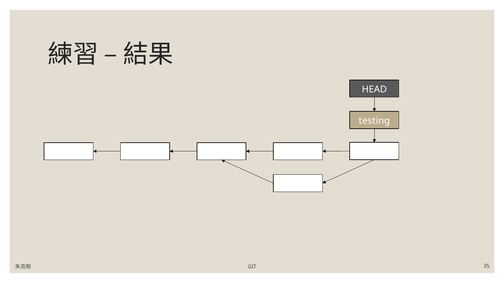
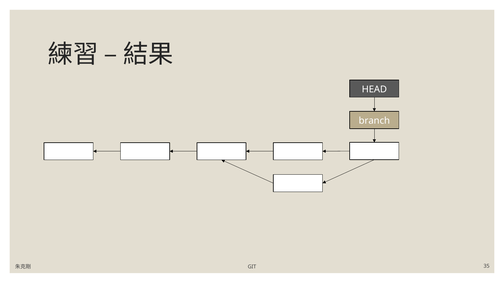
testing: testing -> branch (374, 121)
